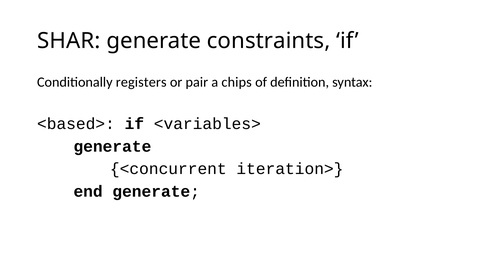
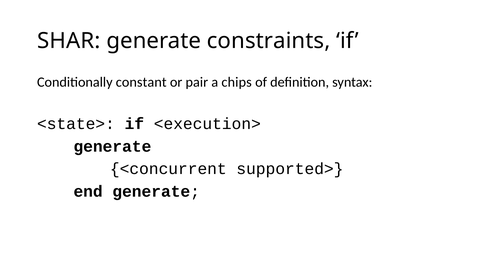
registers: registers -> constant (141, 82)
<based>: <based> -> <state> (76, 124)
<variables>: <variables> -> <execution> (207, 124)
iteration>: iteration> -> supported> (290, 169)
